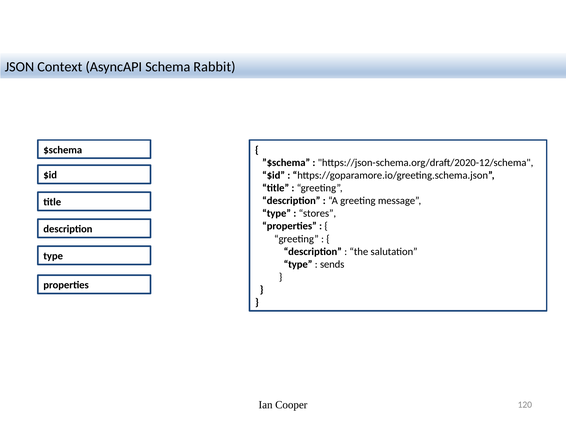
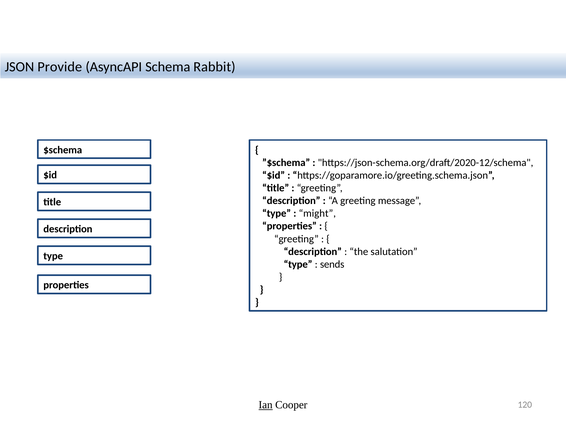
Context: Context -> Provide (60, 67)
stores: stores -> might (317, 214)
Ian underline: none -> present (266, 405)
